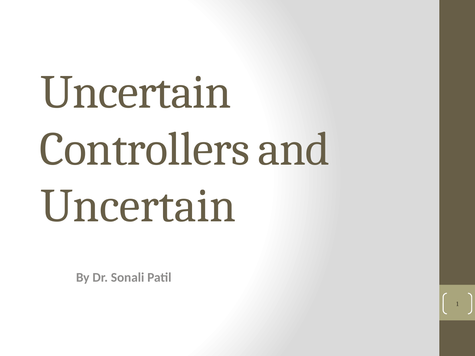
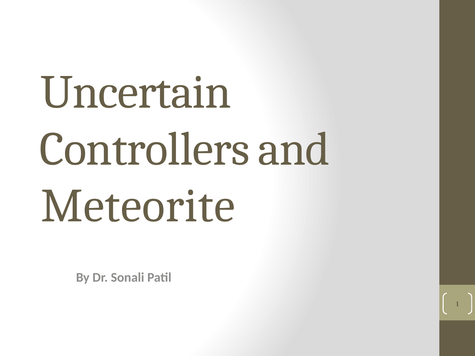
Uncertain: Uncertain -> Meteorite (138, 206)
